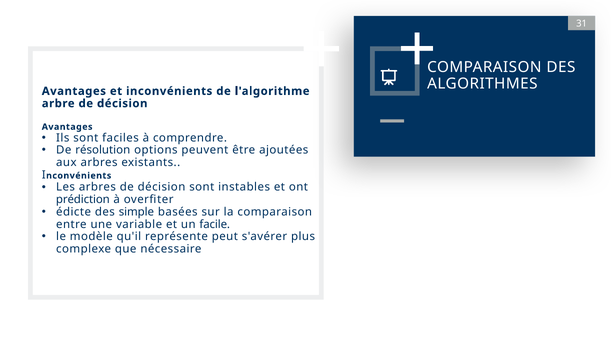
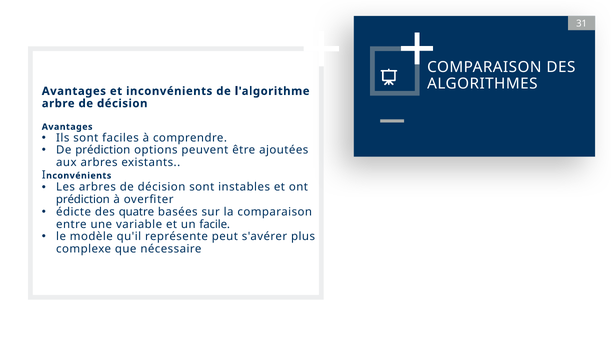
De résolution: résolution -> prédiction (103, 150)
simple: simple -> quatre (136, 212)
